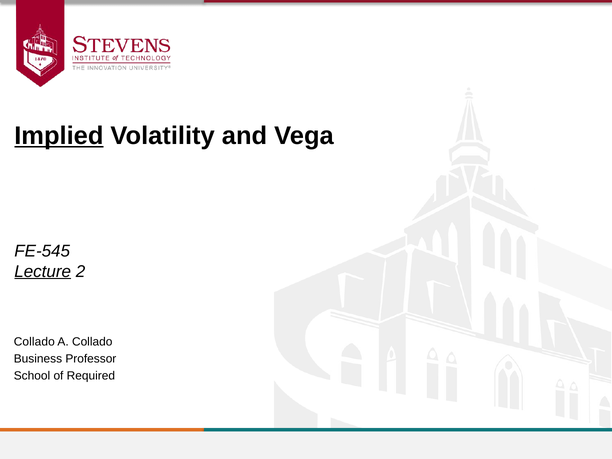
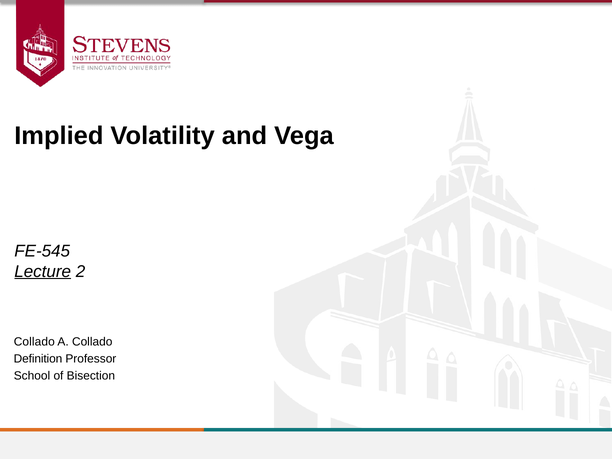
Implied underline: present -> none (59, 136)
Business: Business -> Definition (38, 359)
Required: Required -> Bisection (91, 376)
